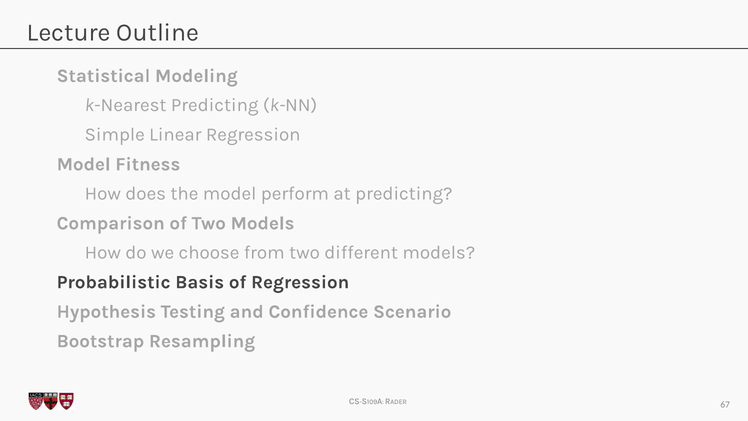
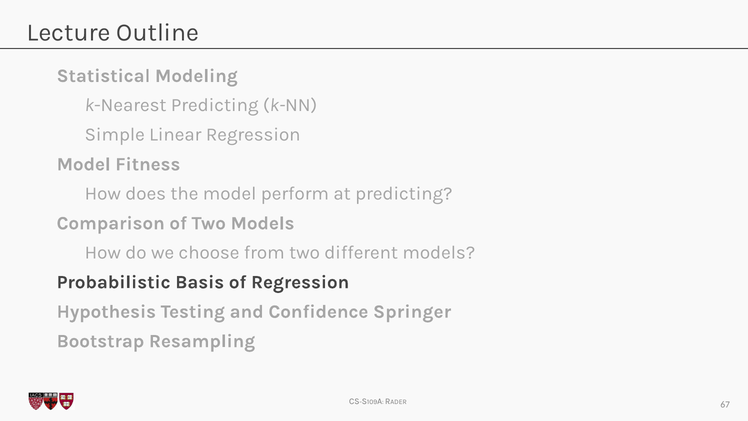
Scenario: Scenario -> Springer (412, 311)
